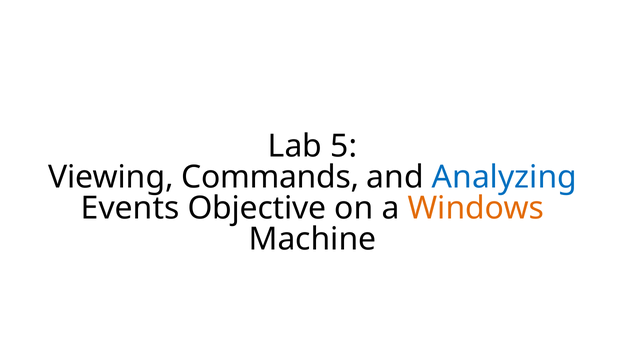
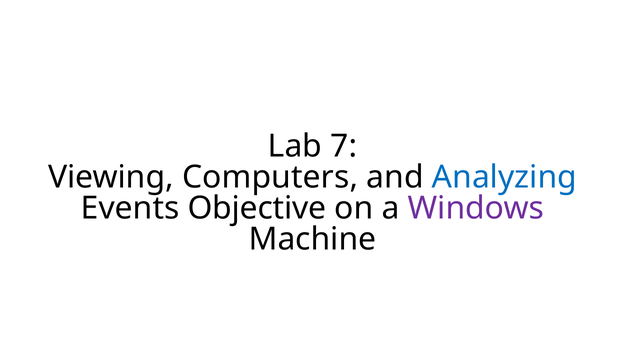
5: 5 -> 7 (344, 147)
Commands: Commands -> Computers (270, 178)
Windows colour: orange -> purple (476, 209)
